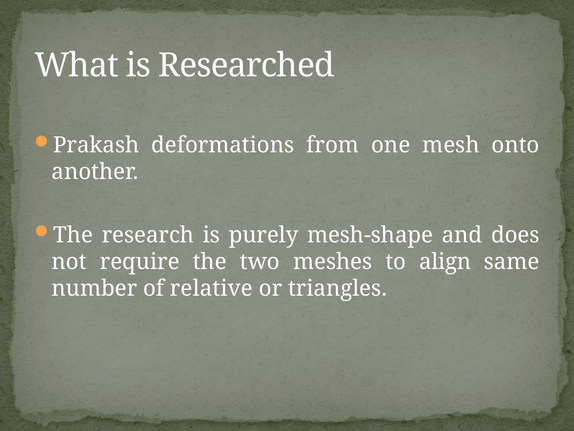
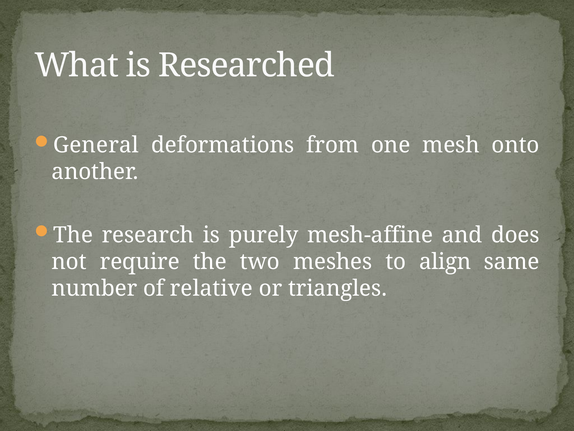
Prakash: Prakash -> General (96, 145)
mesh-shape: mesh-shape -> mesh-affine (370, 235)
